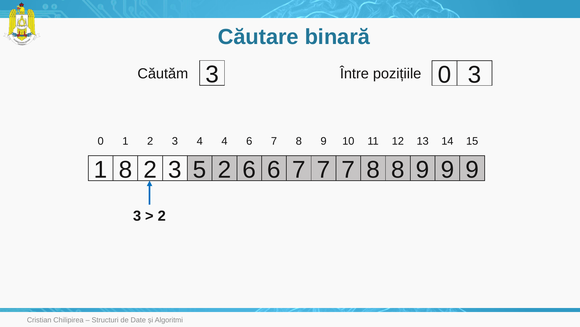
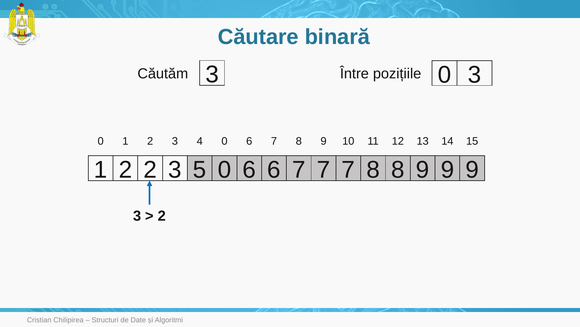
4 4: 4 -> 0 (224, 141)
8: 8 -> 2 (125, 169)
5 2: 2 -> 0 (224, 169)
